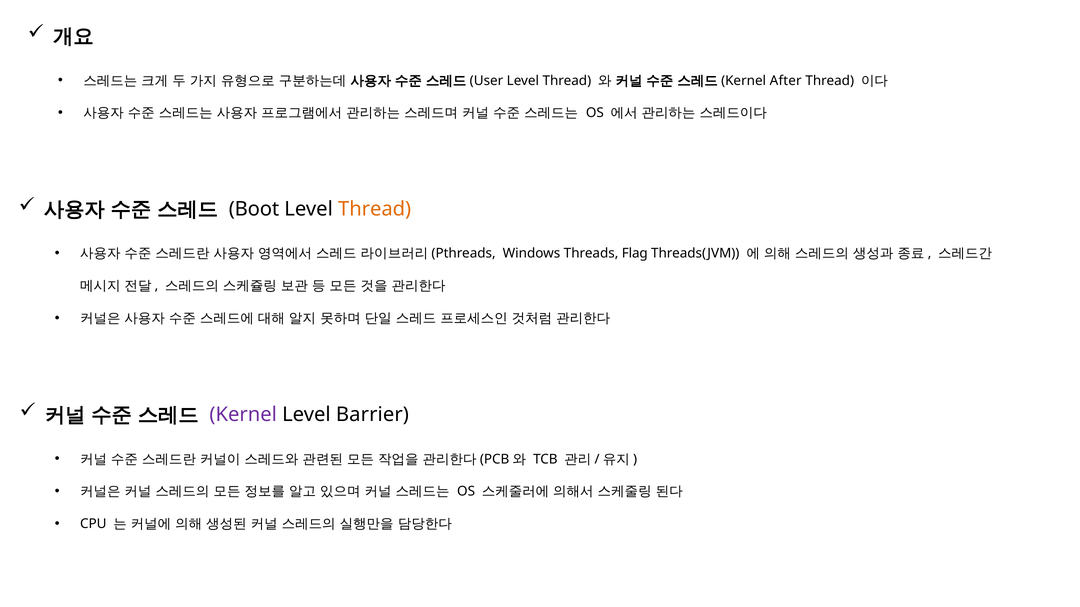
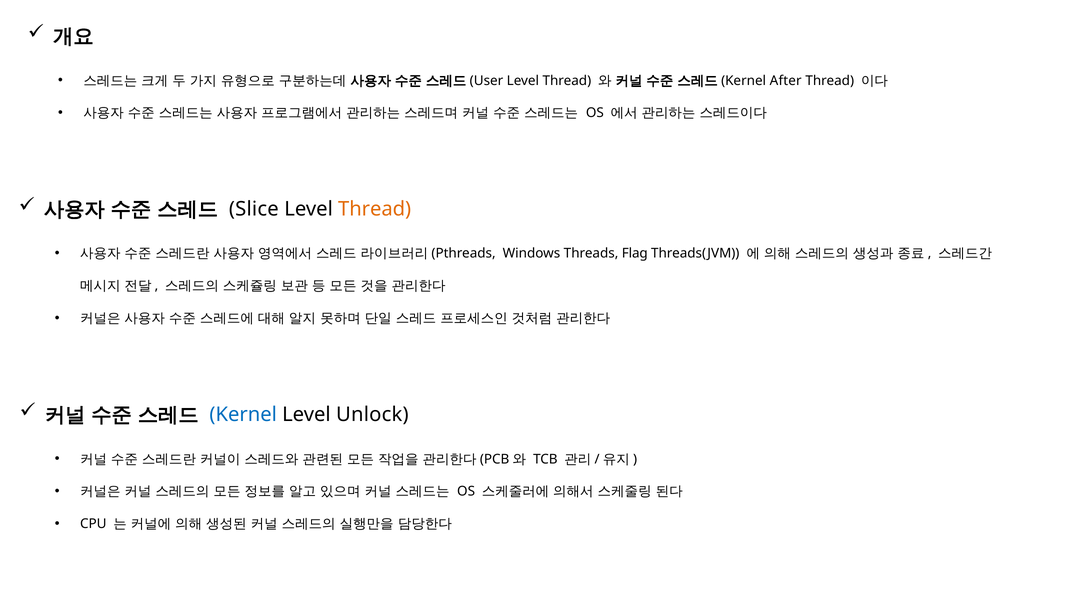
Boot: Boot -> Slice (254, 209)
Kernel colour: purple -> blue (243, 415)
Barrier: Barrier -> Unlock (372, 415)
